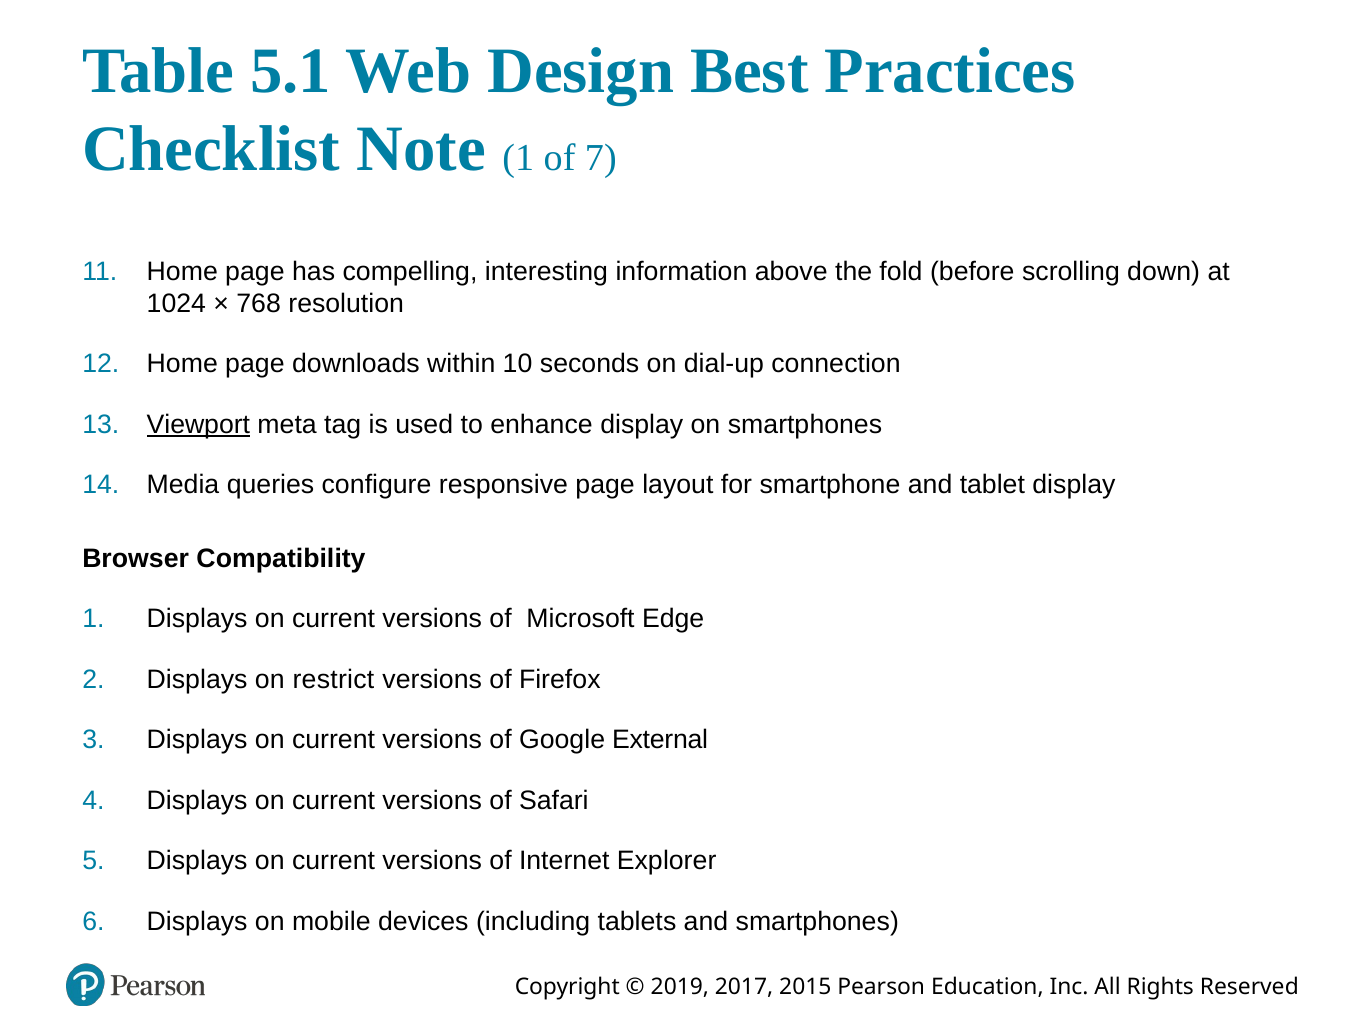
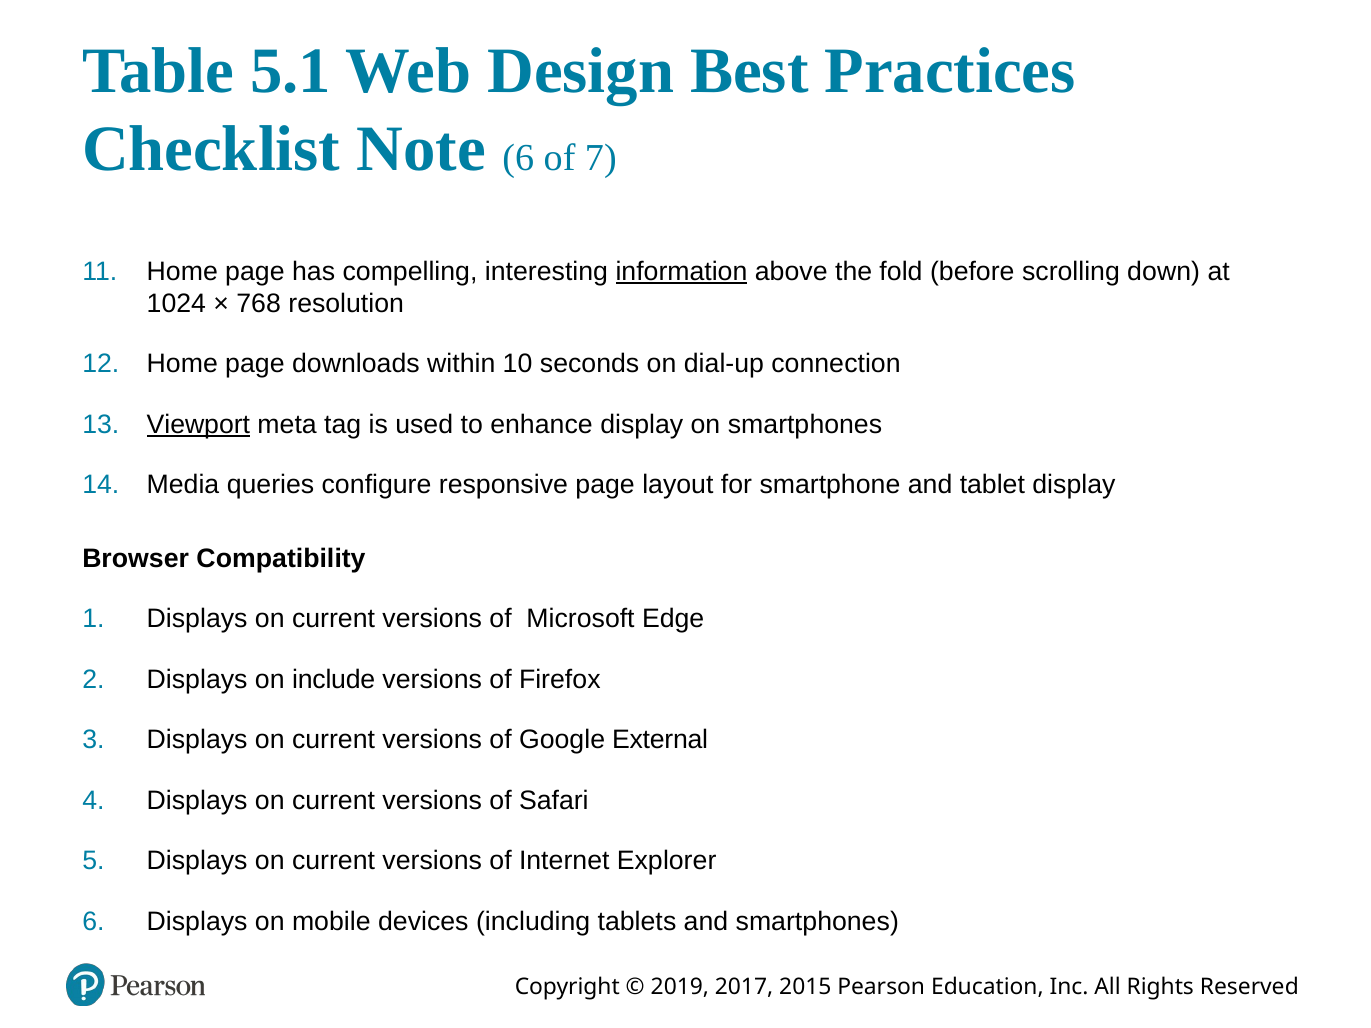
Note 1: 1 -> 6 (518, 158)
information underline: none -> present (681, 271)
restrict: restrict -> include (334, 680)
